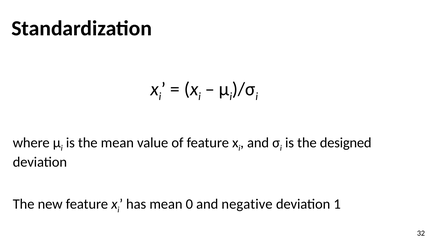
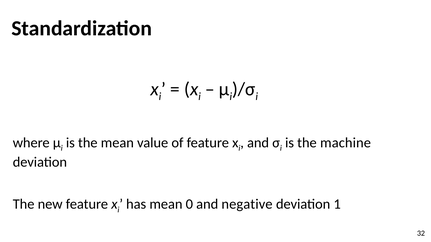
designed: designed -> machine (346, 143)
